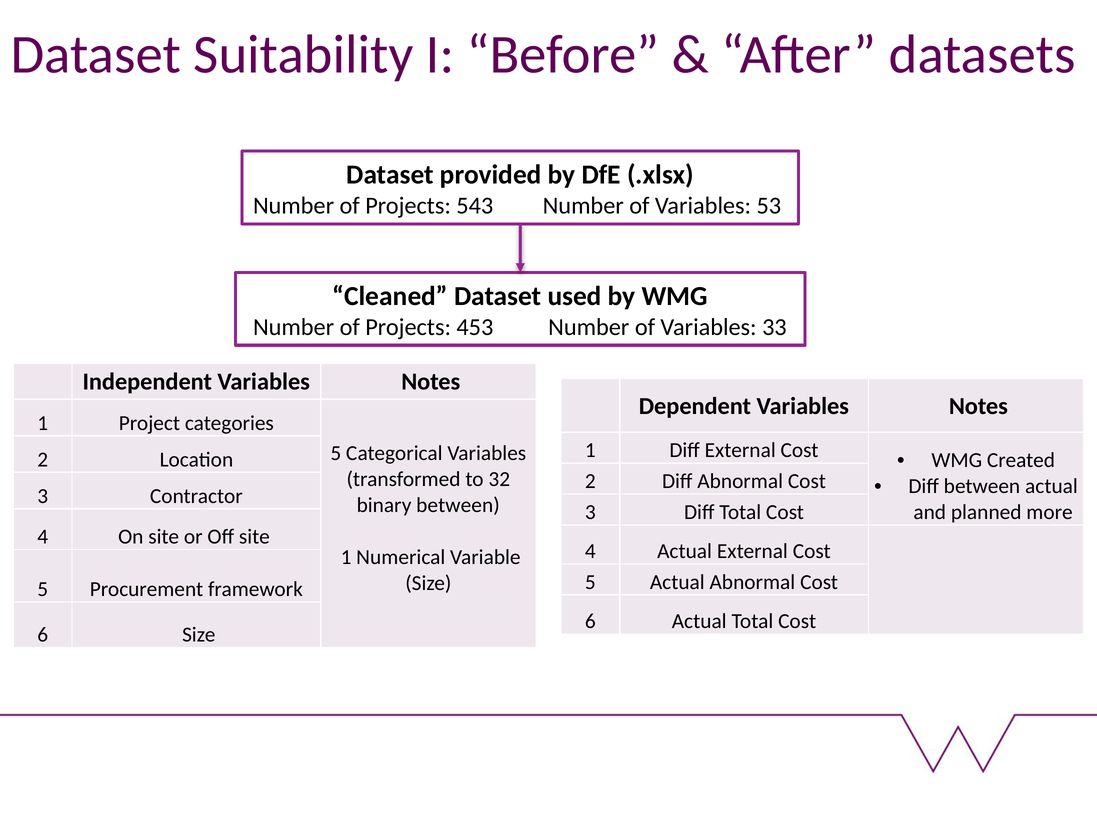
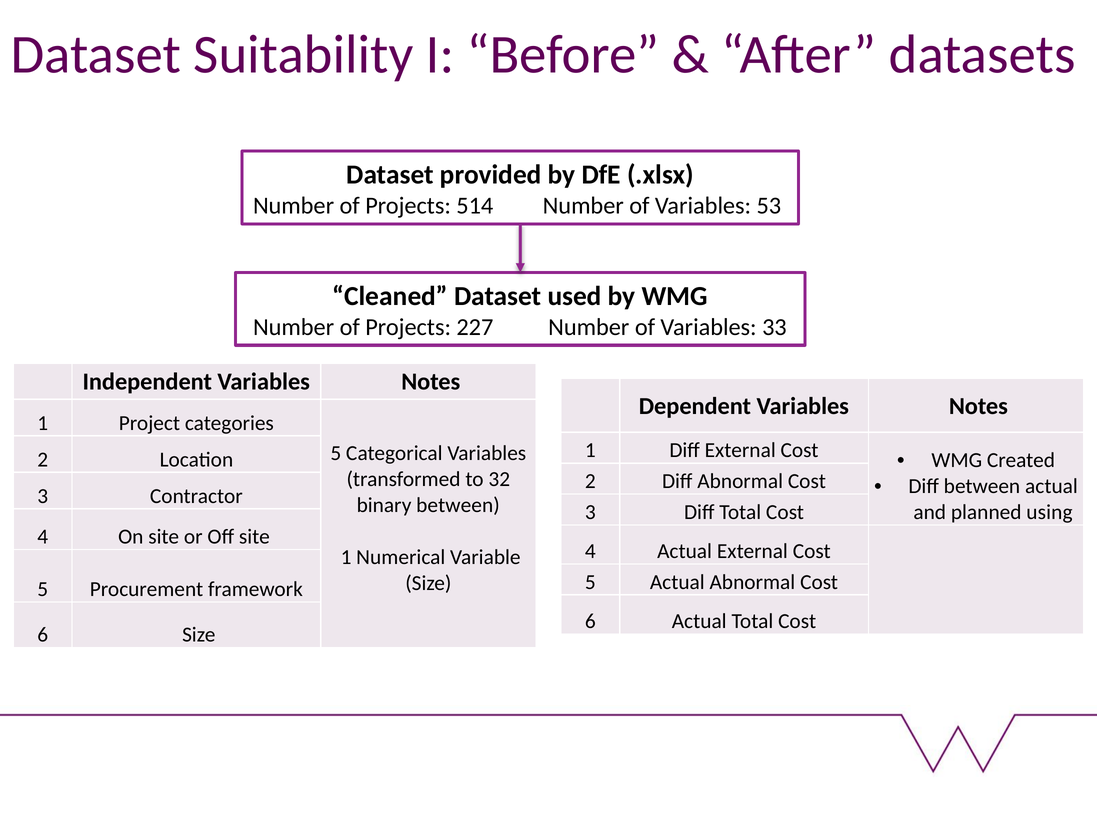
543: 543 -> 514 (475, 205)
453: 453 -> 227 (475, 327)
more: more -> using (1049, 512)
